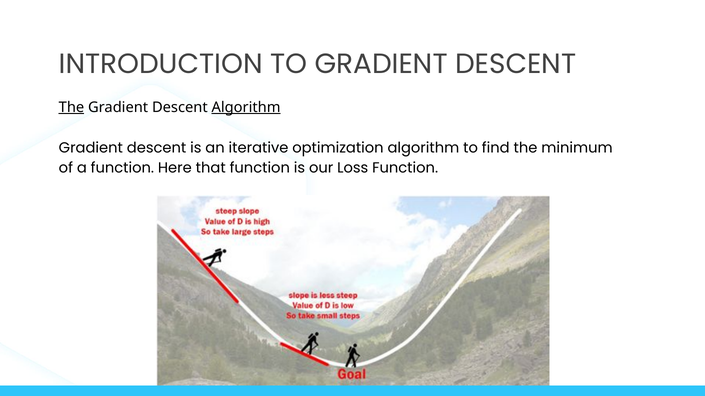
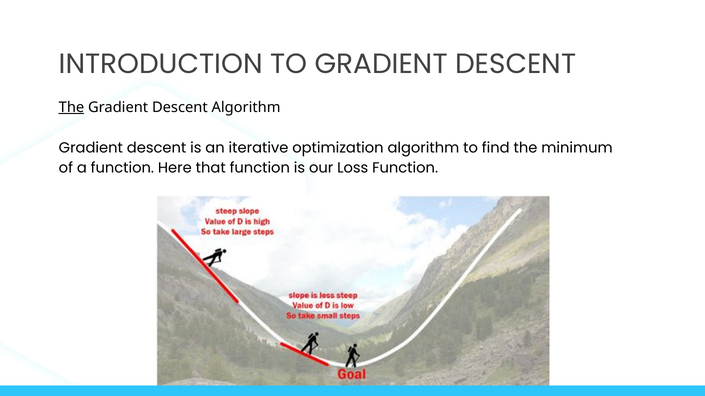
Algorithm underline: present -> none (246, 108)
